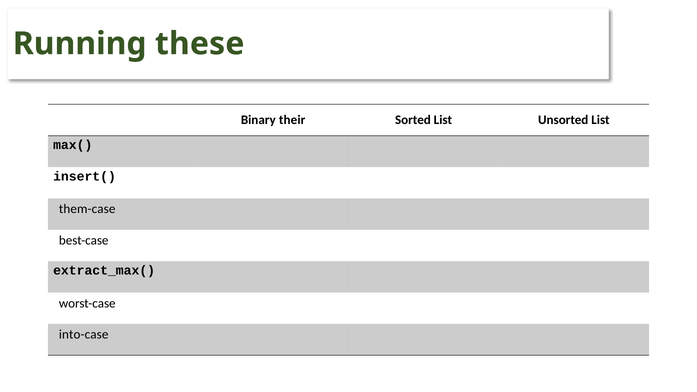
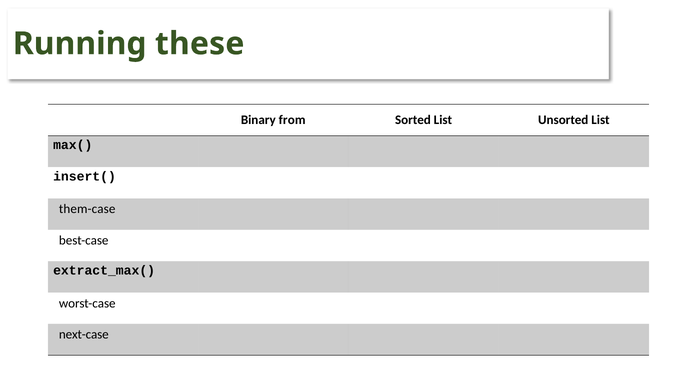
their: their -> from (292, 120)
into-case: into-case -> next-case (84, 335)
